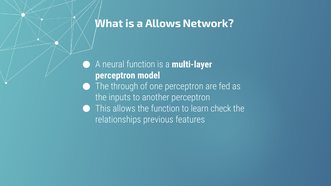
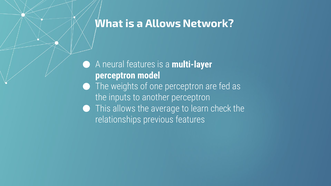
neural function: function -> features (141, 64)
through: through -> weights (124, 87)
the function: function -> average (165, 109)
